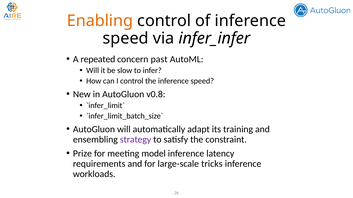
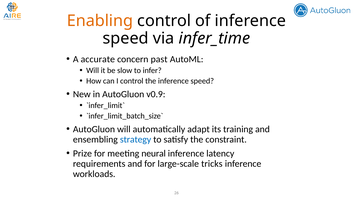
infer_infer: infer_infer -> infer_time (214, 38)
repeated: repeated -> accurate (98, 59)
v0.8: v0.8 -> v0.9 (156, 94)
strategy colour: purple -> blue (136, 140)
model: model -> neural (154, 154)
